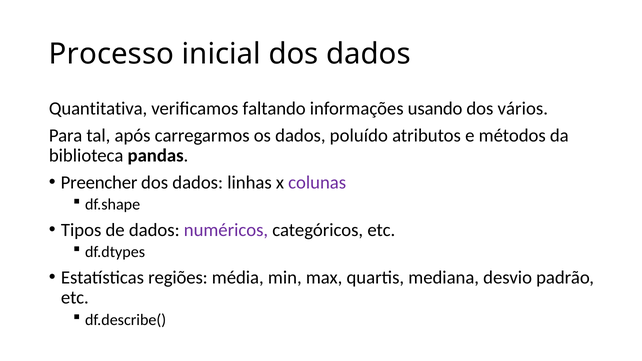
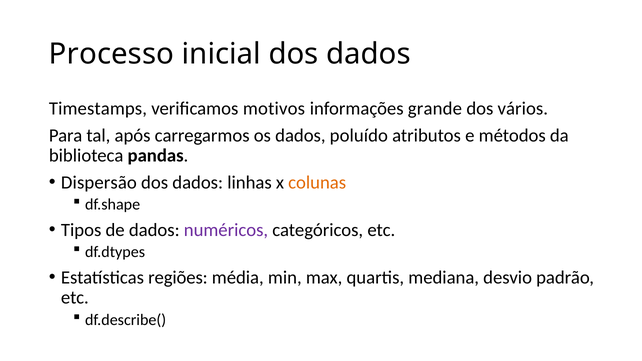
Quantitativa: Quantitativa -> Timestamps (98, 109)
faltando: faltando -> motivos (274, 109)
usando: usando -> grande (435, 109)
Preencher: Preencher -> Dispersão (99, 182)
colunas colour: purple -> orange (317, 182)
